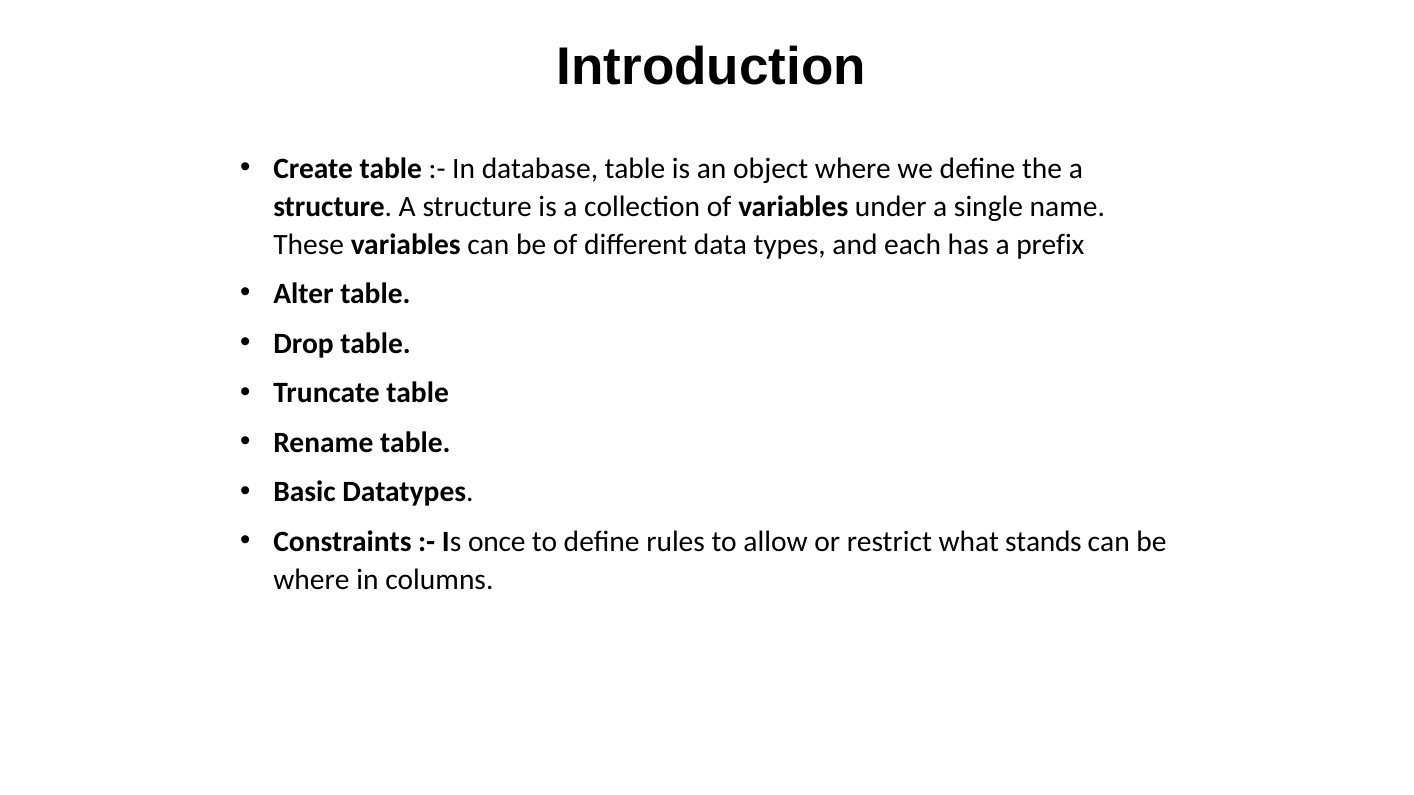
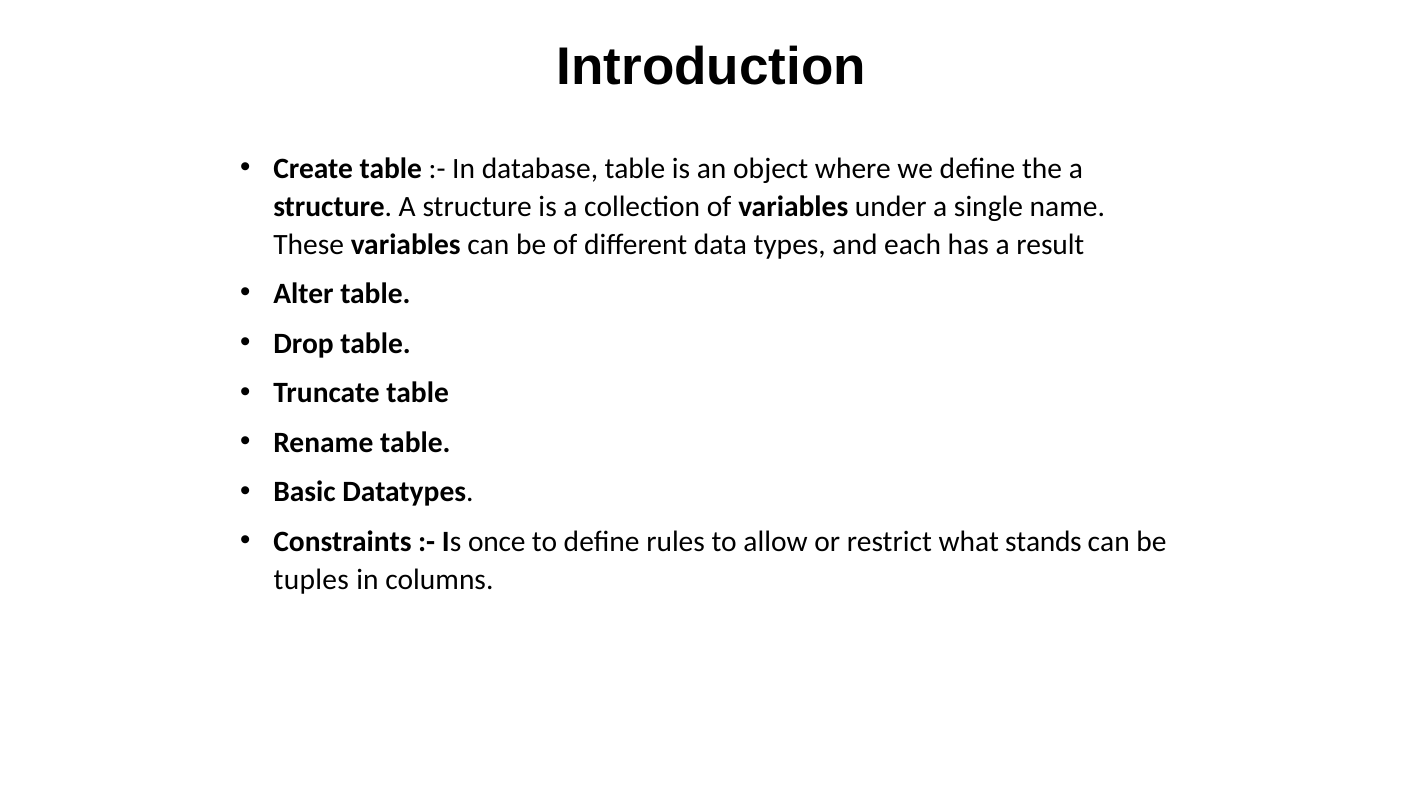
prefix: prefix -> result (1050, 244)
where: where -> tuples (311, 580)
